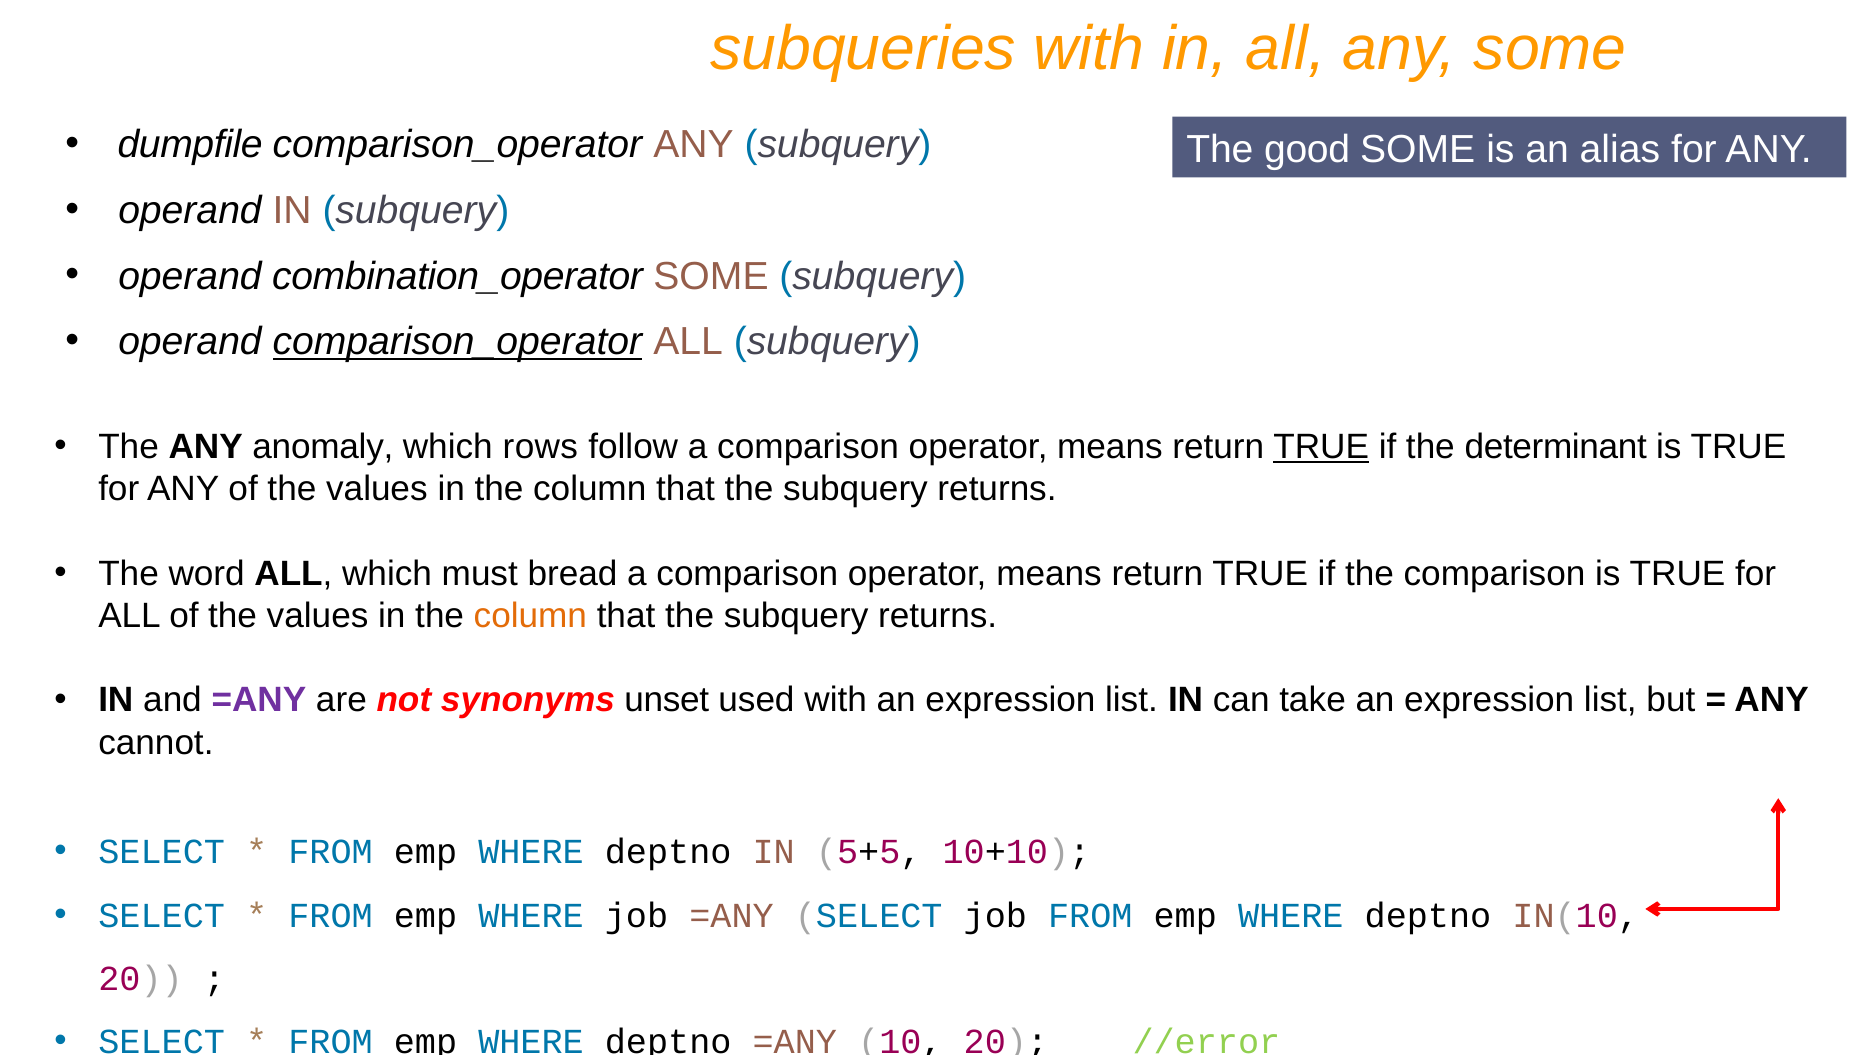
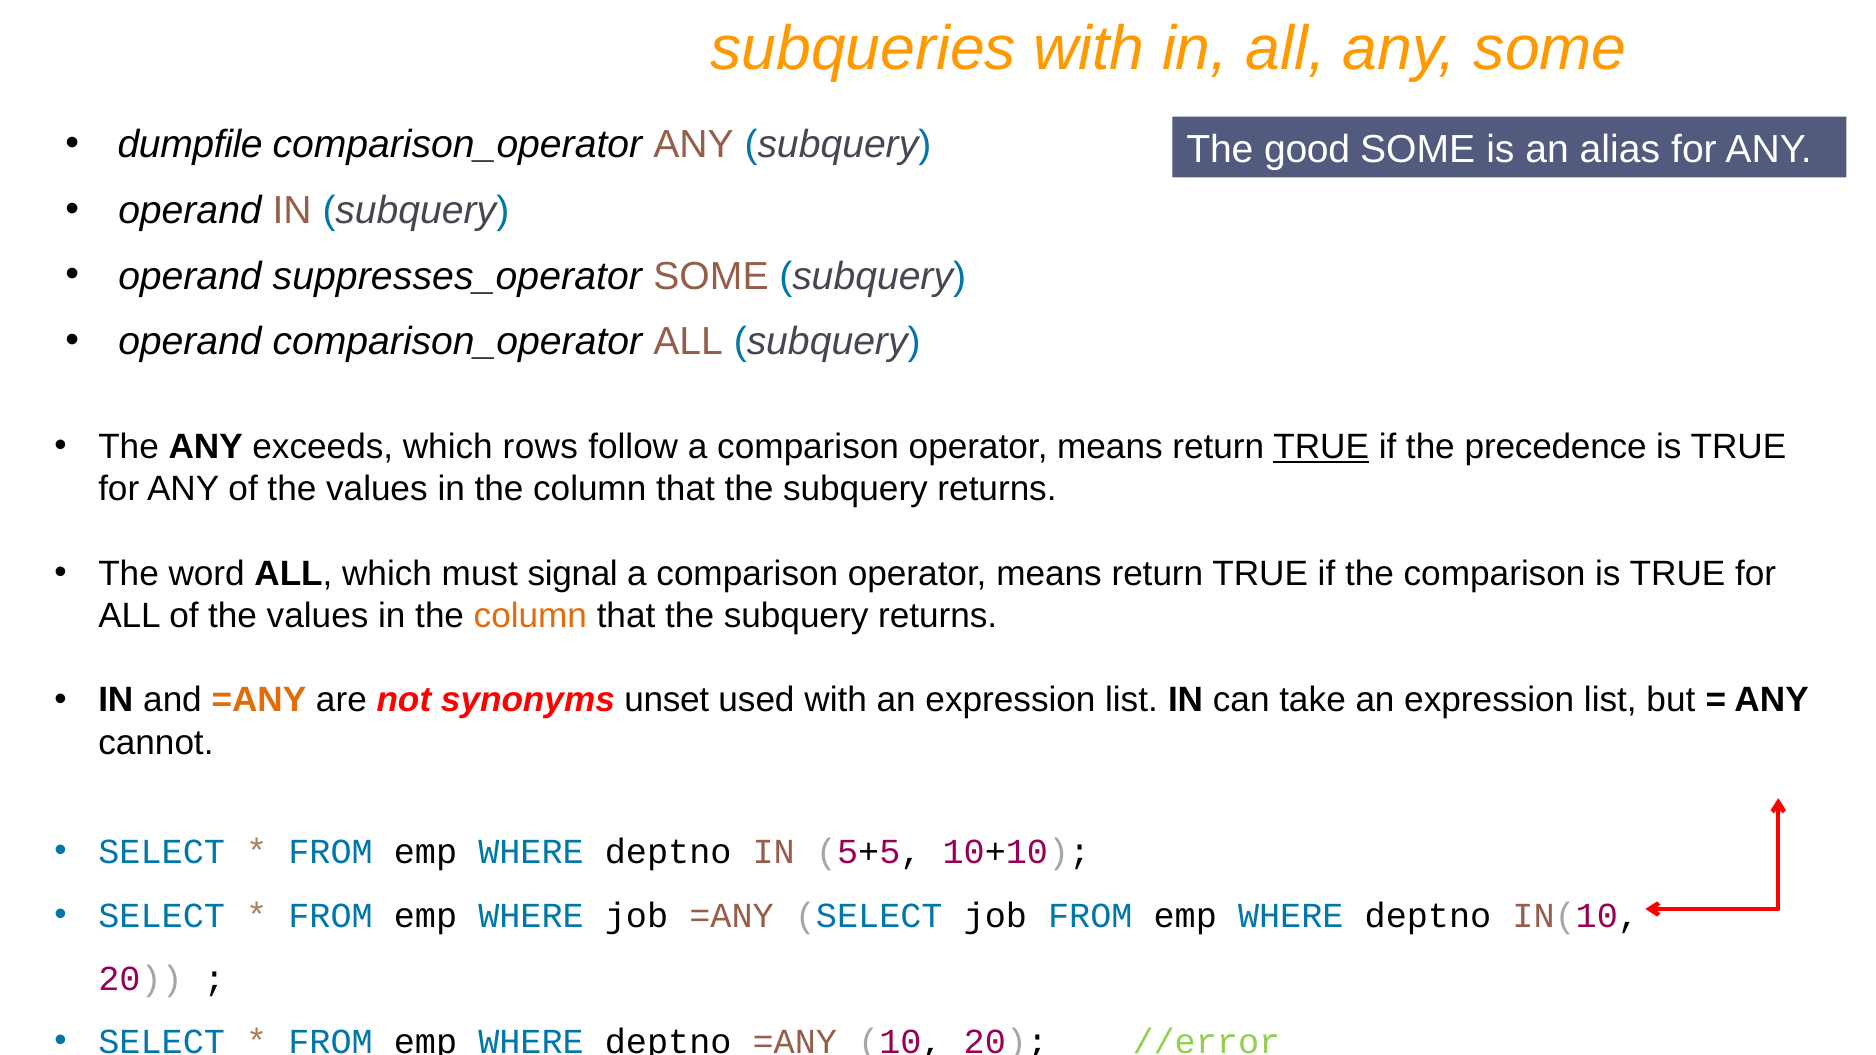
combination_operator: combination_operator -> suppresses_operator (457, 276)
comparison_operator underline: present -> none (457, 342)
anomaly: anomaly -> exceeds (323, 447)
determinant: determinant -> precedence (1556, 447)
bread: bread -> signal (573, 574)
=ANY colour: purple -> orange (259, 701)
